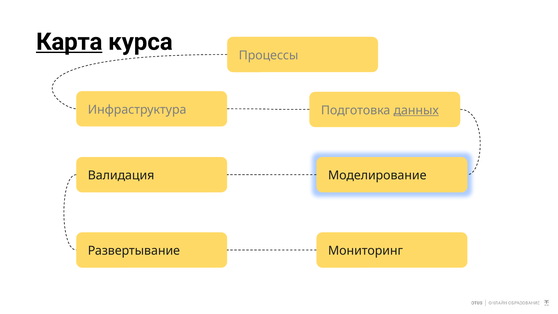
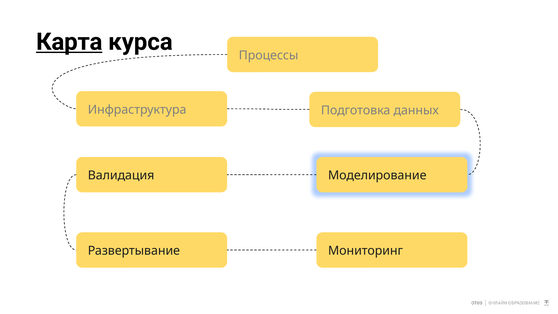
данных underline: present -> none (416, 110)
